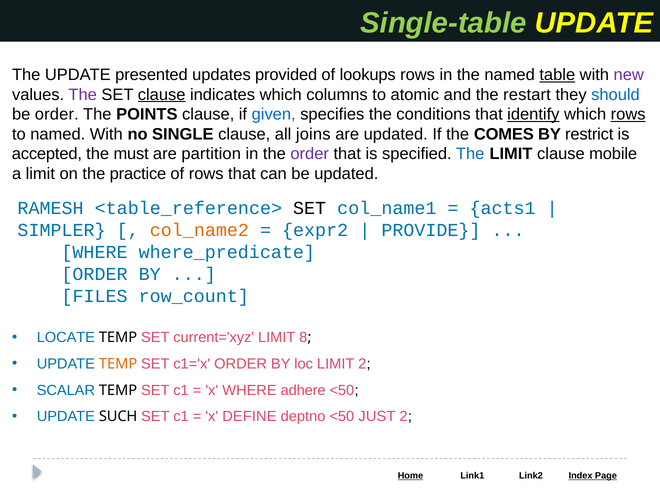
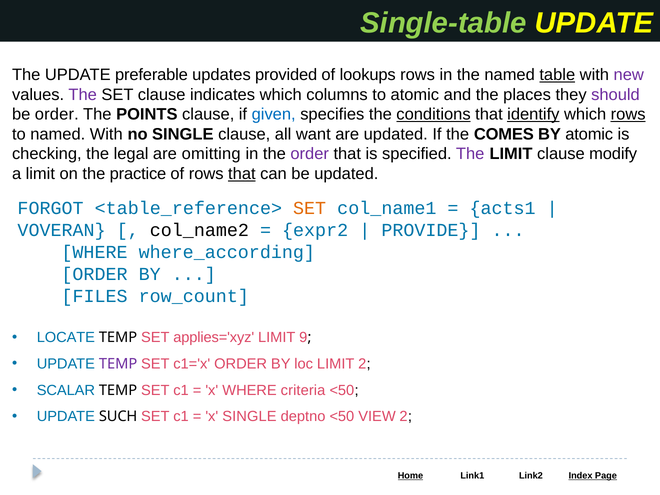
presented: presented -> preferable (152, 75)
clause underline: present -> none (162, 95)
restart: restart -> places (527, 95)
should colour: blue -> purple (615, 95)
conditions underline: none -> present (434, 114)
joins: joins -> want (313, 134)
BY restrict: restrict -> atomic (589, 134)
accepted: accepted -> checking (47, 154)
must: must -> legal (131, 154)
partition: partition -> omitting (211, 154)
The colour: blue -> purple (470, 154)
mobile: mobile -> modify (613, 154)
that underline: none -> present (242, 174)
RAMESH: RAMESH -> FORGOT (51, 208)
SET colour: black -> orange (310, 208)
SIMPLER: SIMPLER -> VOVERAN (62, 230)
col_name2 colour: orange -> black (199, 230)
where_predicate: where_predicate -> where_according (227, 252)
current='xyz: current='xyz -> applies='xyz (214, 338)
8: 8 -> 9 (303, 338)
TEMP colour: orange -> purple (118, 364)
adhere: adhere -> criteria (303, 390)
x DEFINE: DEFINE -> SINGLE (249, 417)
JUST: JUST -> VIEW (377, 417)
